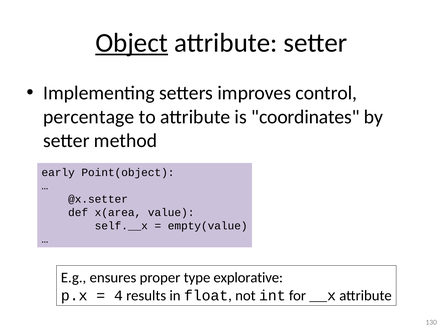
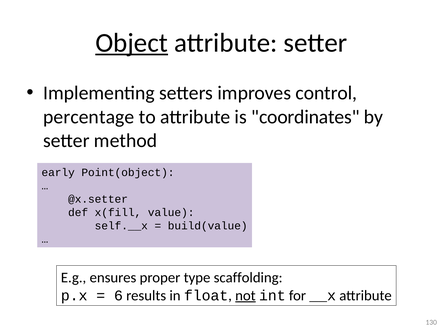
x(area: x(area -> x(fill (118, 212)
empty(value: empty(value -> build(value (208, 225)
explorative: explorative -> scaffolding (248, 277)
4: 4 -> 6 (118, 295)
not underline: none -> present (245, 295)
